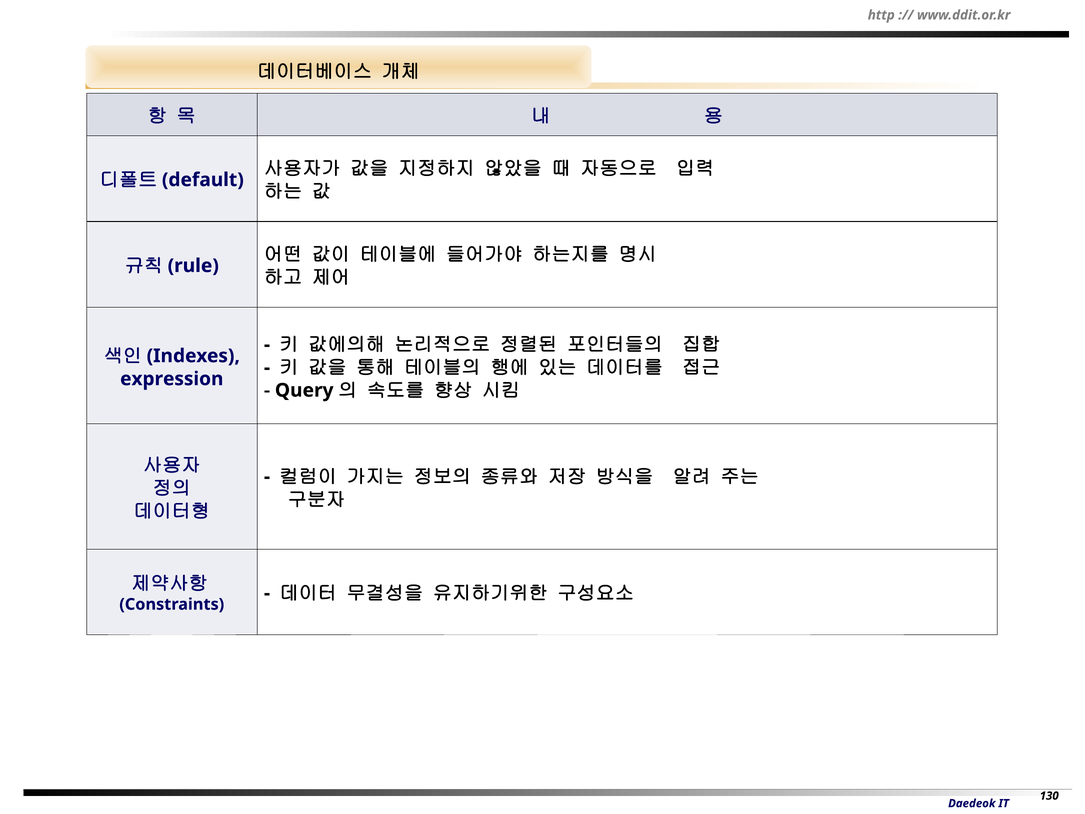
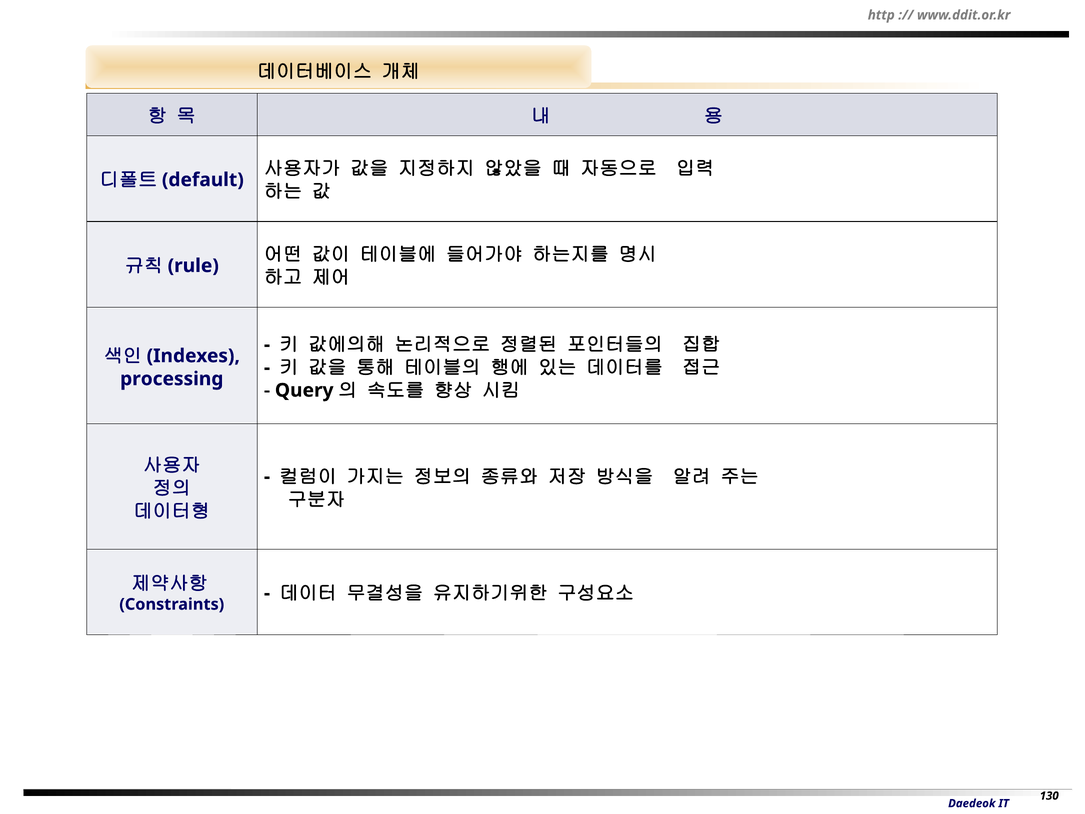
expression: expression -> processing (172, 379)
